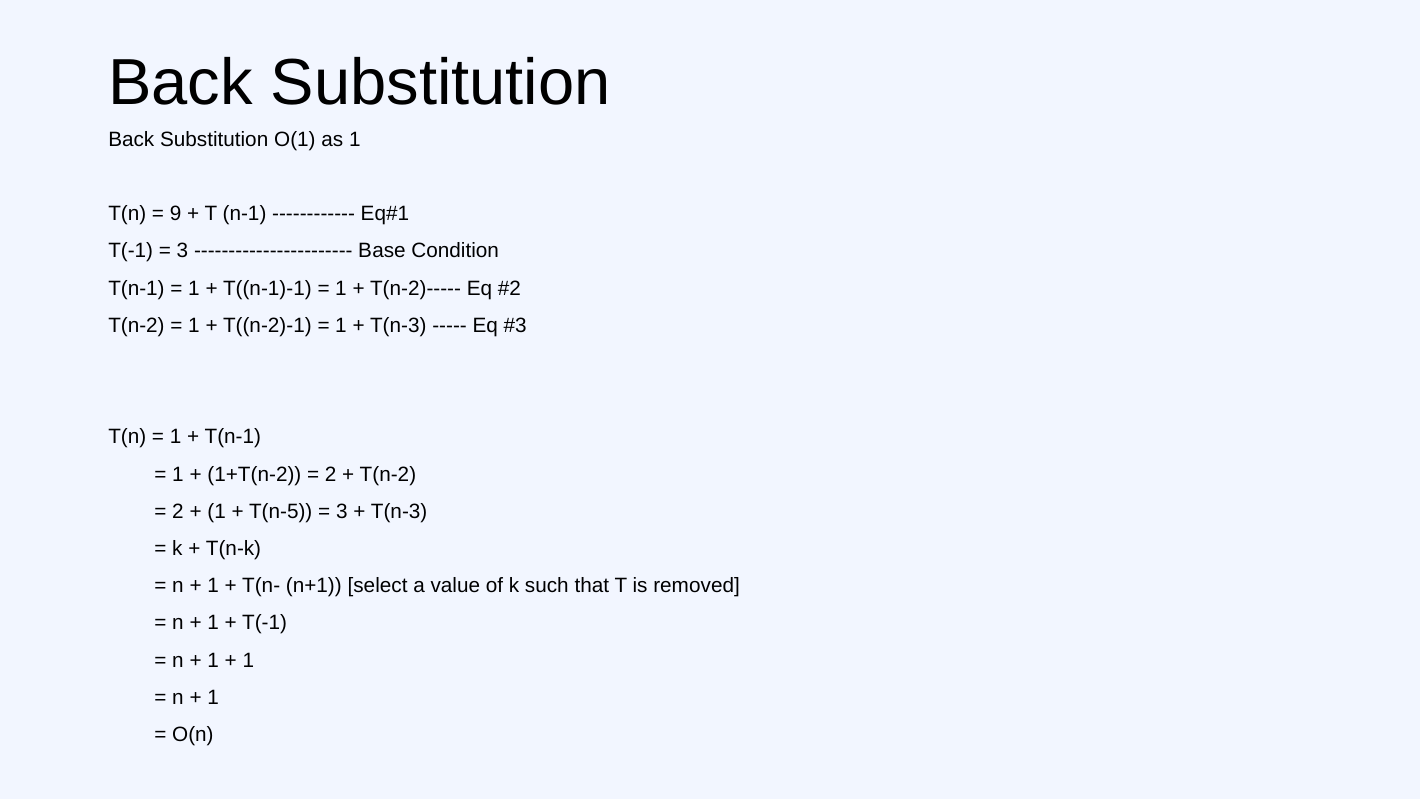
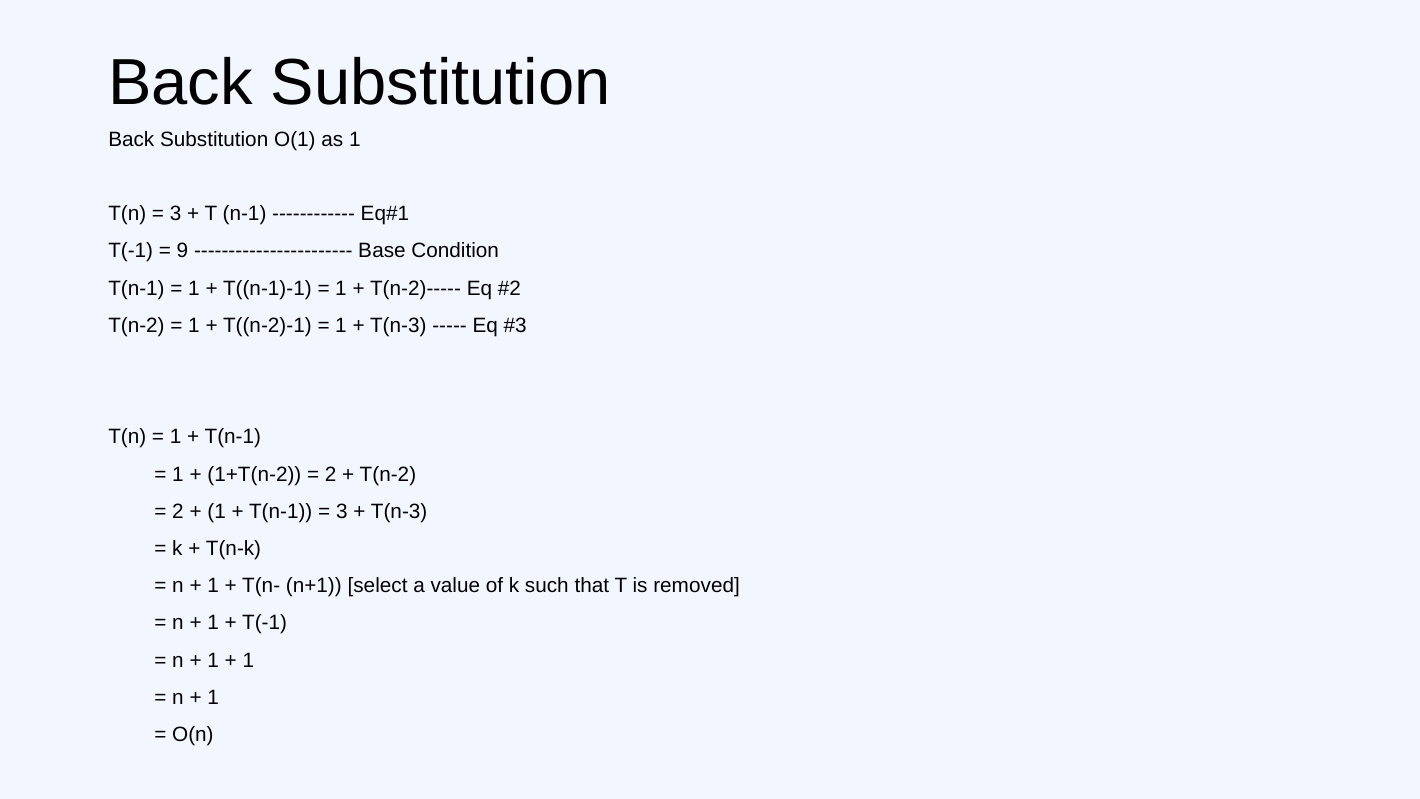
9: 9 -> 3 (176, 214)
3: 3 -> 9 (182, 251)
T(n-5: T(n-5 -> T(n-1 (281, 511)
